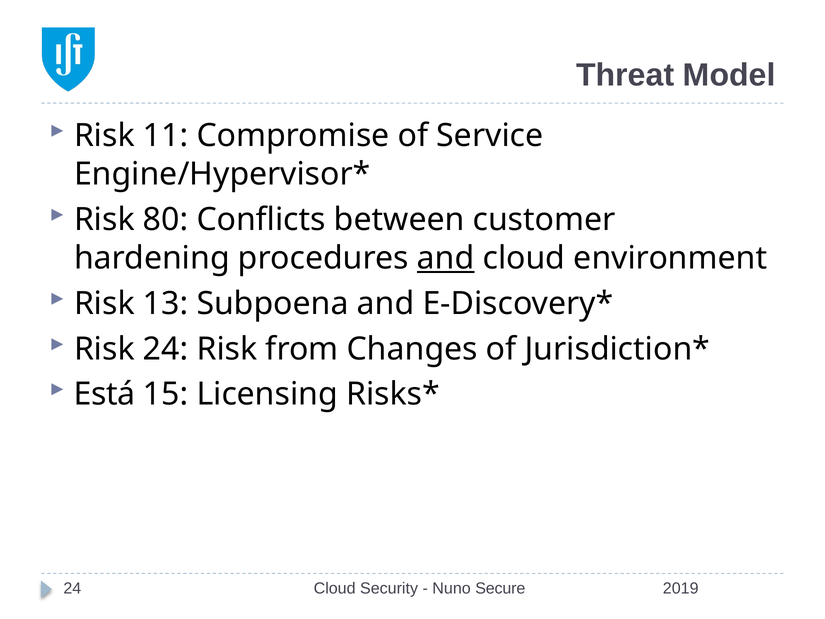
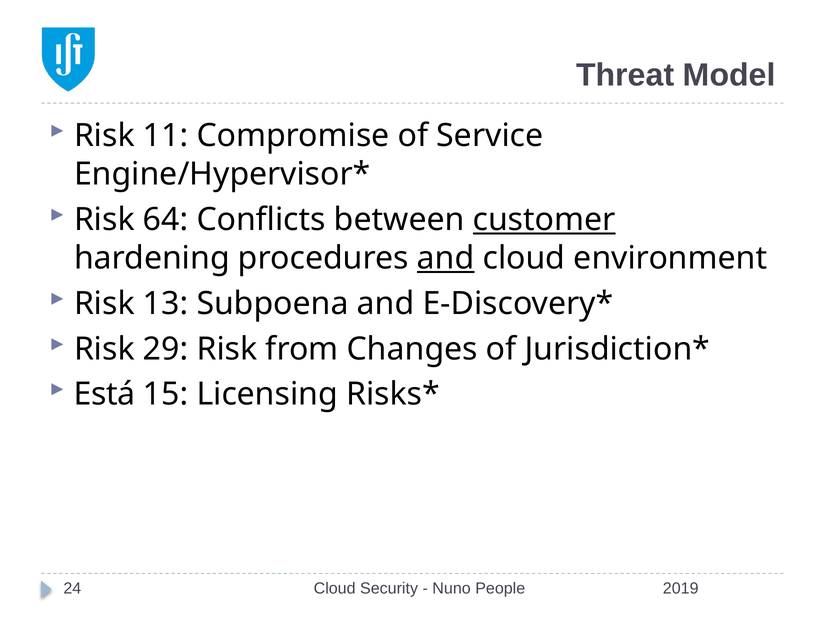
80: 80 -> 64 (166, 220)
customer underline: none -> present (544, 220)
Risk 24: 24 -> 29 (166, 349)
Secure: Secure -> People (500, 588)
